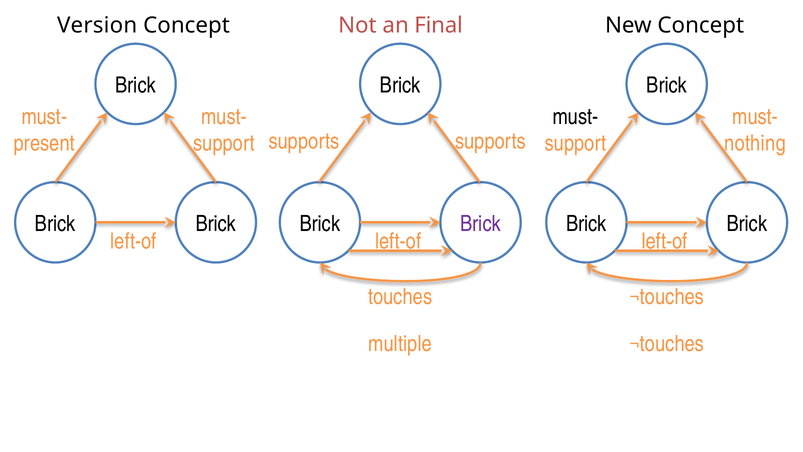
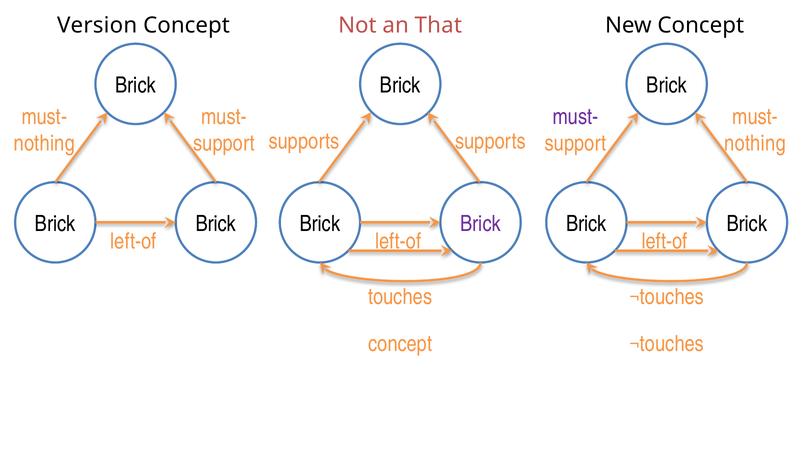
Final: Final -> That (438, 26)
must- colour: black -> purple (575, 117)
present: present -> nothing (44, 143)
multiple: multiple -> concept (400, 343)
